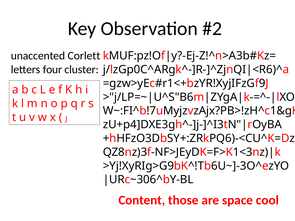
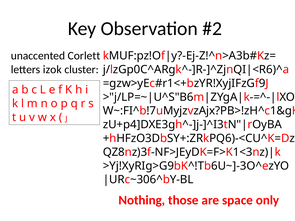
four: four -> izok (52, 70)
Content: Content -> Nothing (142, 200)
cool: cool -> only (268, 200)
